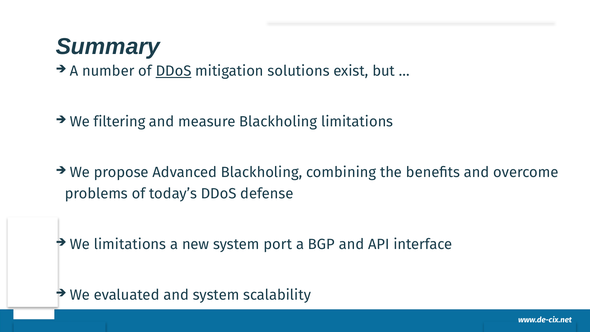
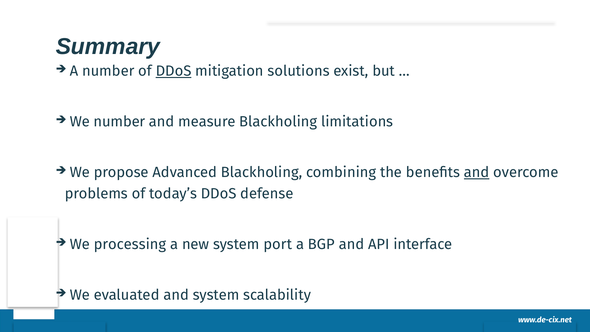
We filtering: filtering -> number (119, 122)
and underline: none -> present (477, 172)
We limitations: limitations -> processing (130, 244)
